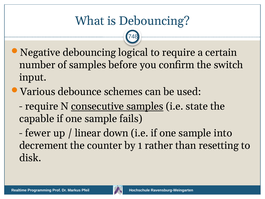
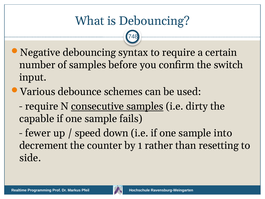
logical: logical -> syntax (133, 52)
state: state -> dirty (197, 106)
linear: linear -> speed (88, 133)
disk: disk -> side (30, 158)
